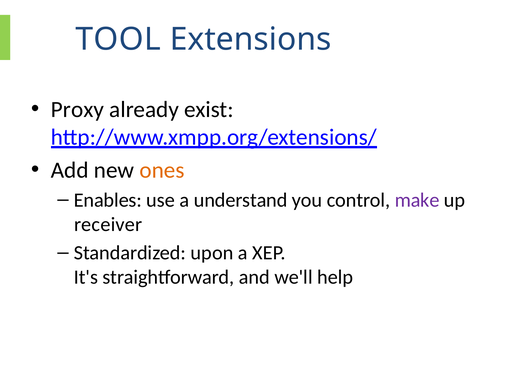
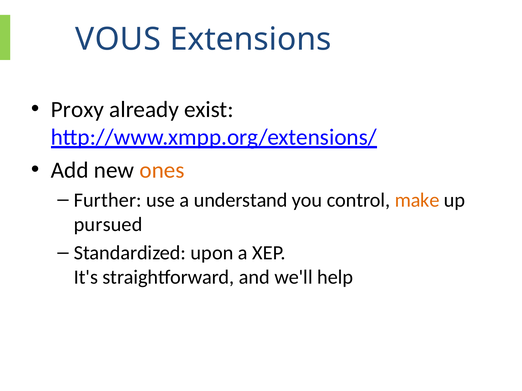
TOOL: TOOL -> VOUS (118, 39)
Enables: Enables -> Further (108, 200)
make colour: purple -> orange (417, 200)
receiver: receiver -> pursued (108, 225)
